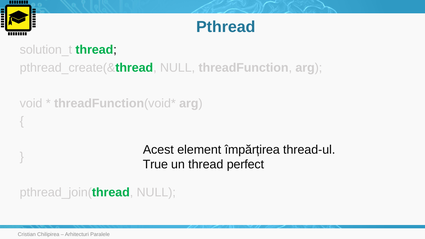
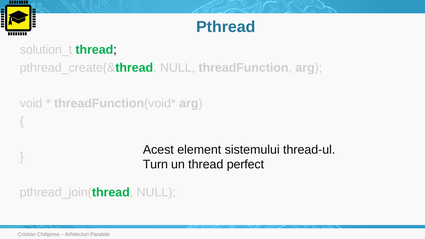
împărțirea: împărțirea -> sistemului (252, 150)
True: True -> Turn (155, 165)
